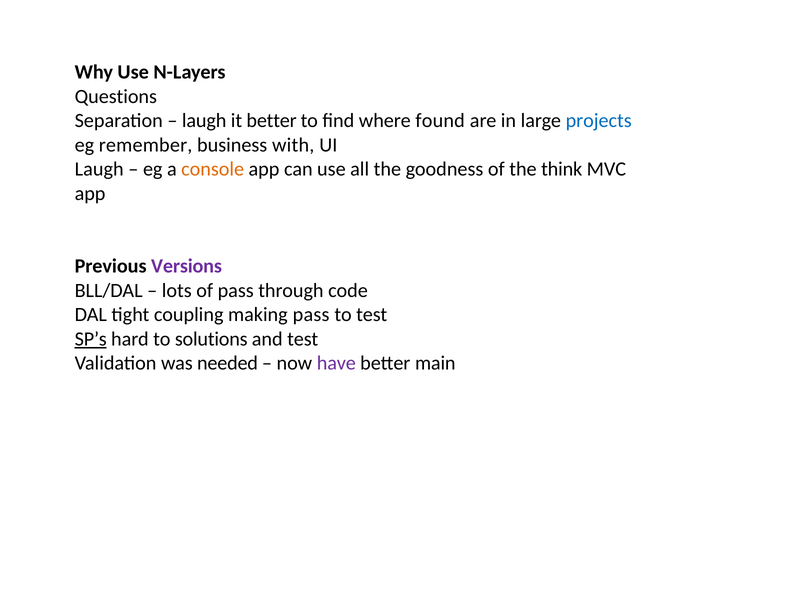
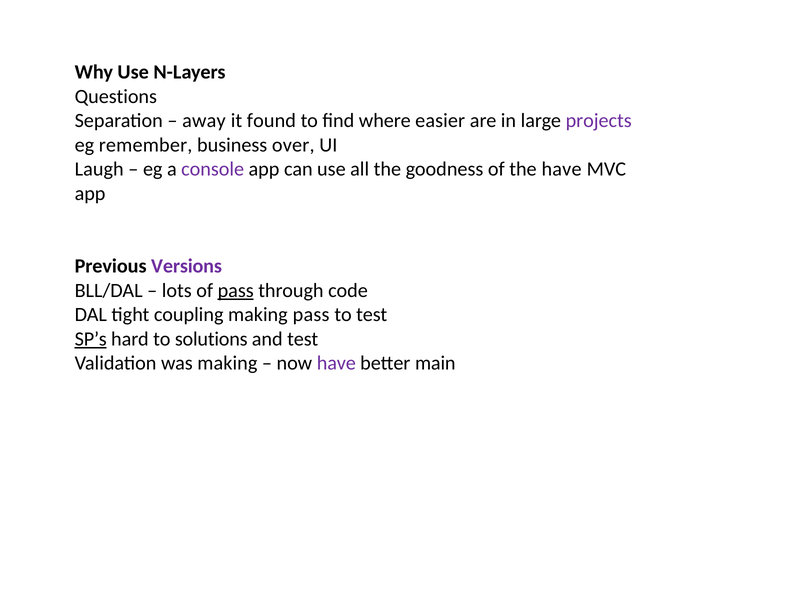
laugh: laugh -> away (204, 121)
it better: better -> found (271, 121)
found: found -> easier (440, 121)
projects colour: blue -> purple (599, 121)
with: with -> over (293, 145)
console colour: orange -> purple (213, 169)
the think: think -> have (562, 169)
pass underline: none -> present (236, 290)
was needed: needed -> making (227, 363)
